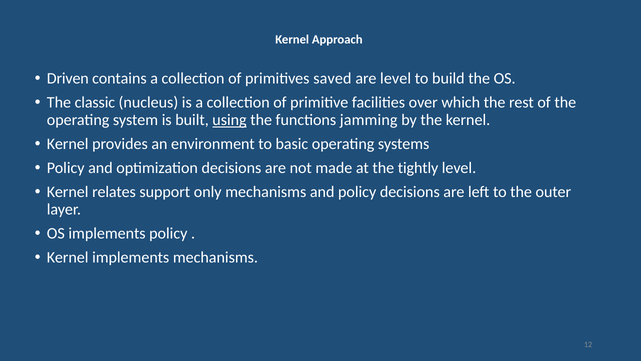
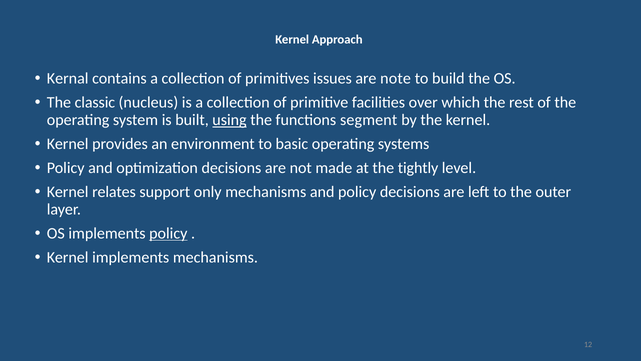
Driven: Driven -> Kernal (68, 79)
saved: saved -> issues (332, 79)
are level: level -> note (396, 79)
jamming: jamming -> segment (369, 120)
policy underline: none -> present (168, 233)
